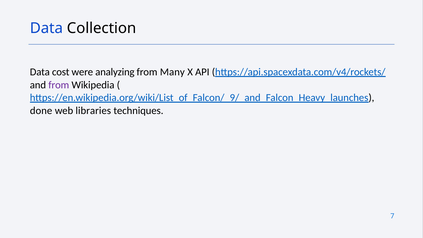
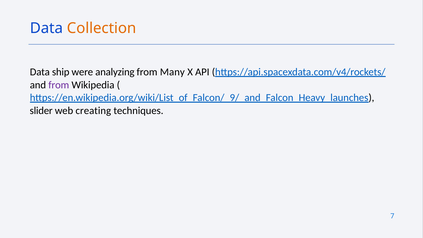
Collection colour: black -> orange (102, 28)
cost: cost -> ship (61, 72)
done: done -> slider (41, 110)
libraries: libraries -> creating (93, 110)
